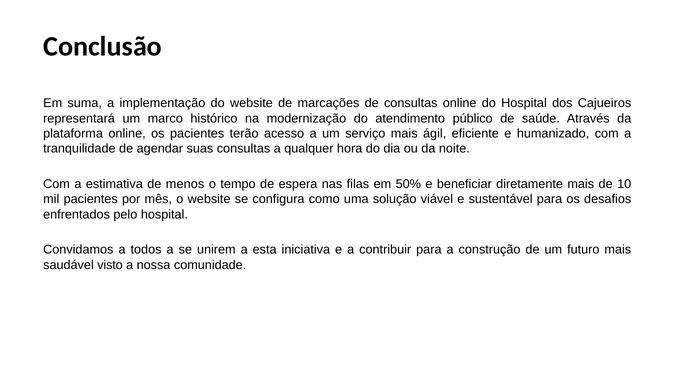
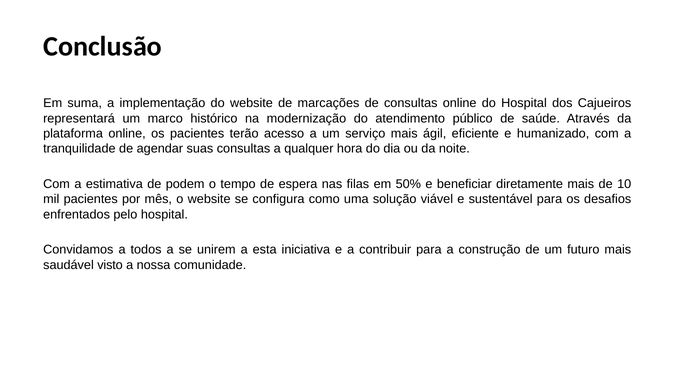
menos: menos -> podem (185, 184)
